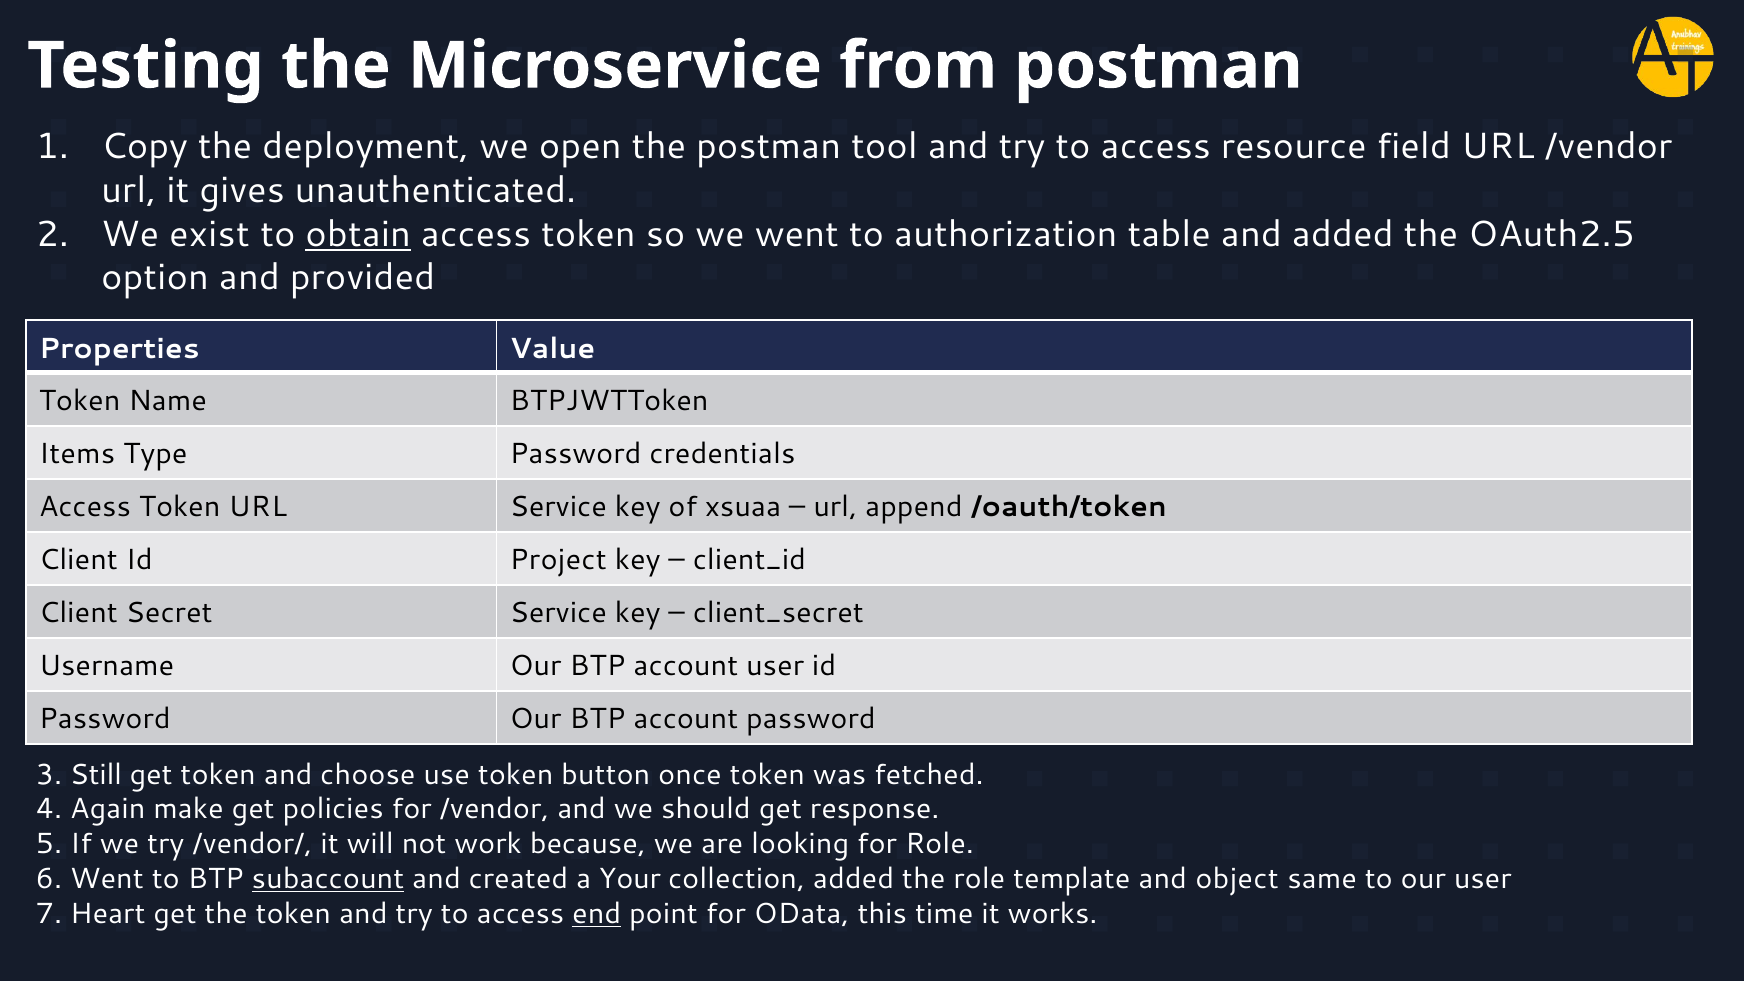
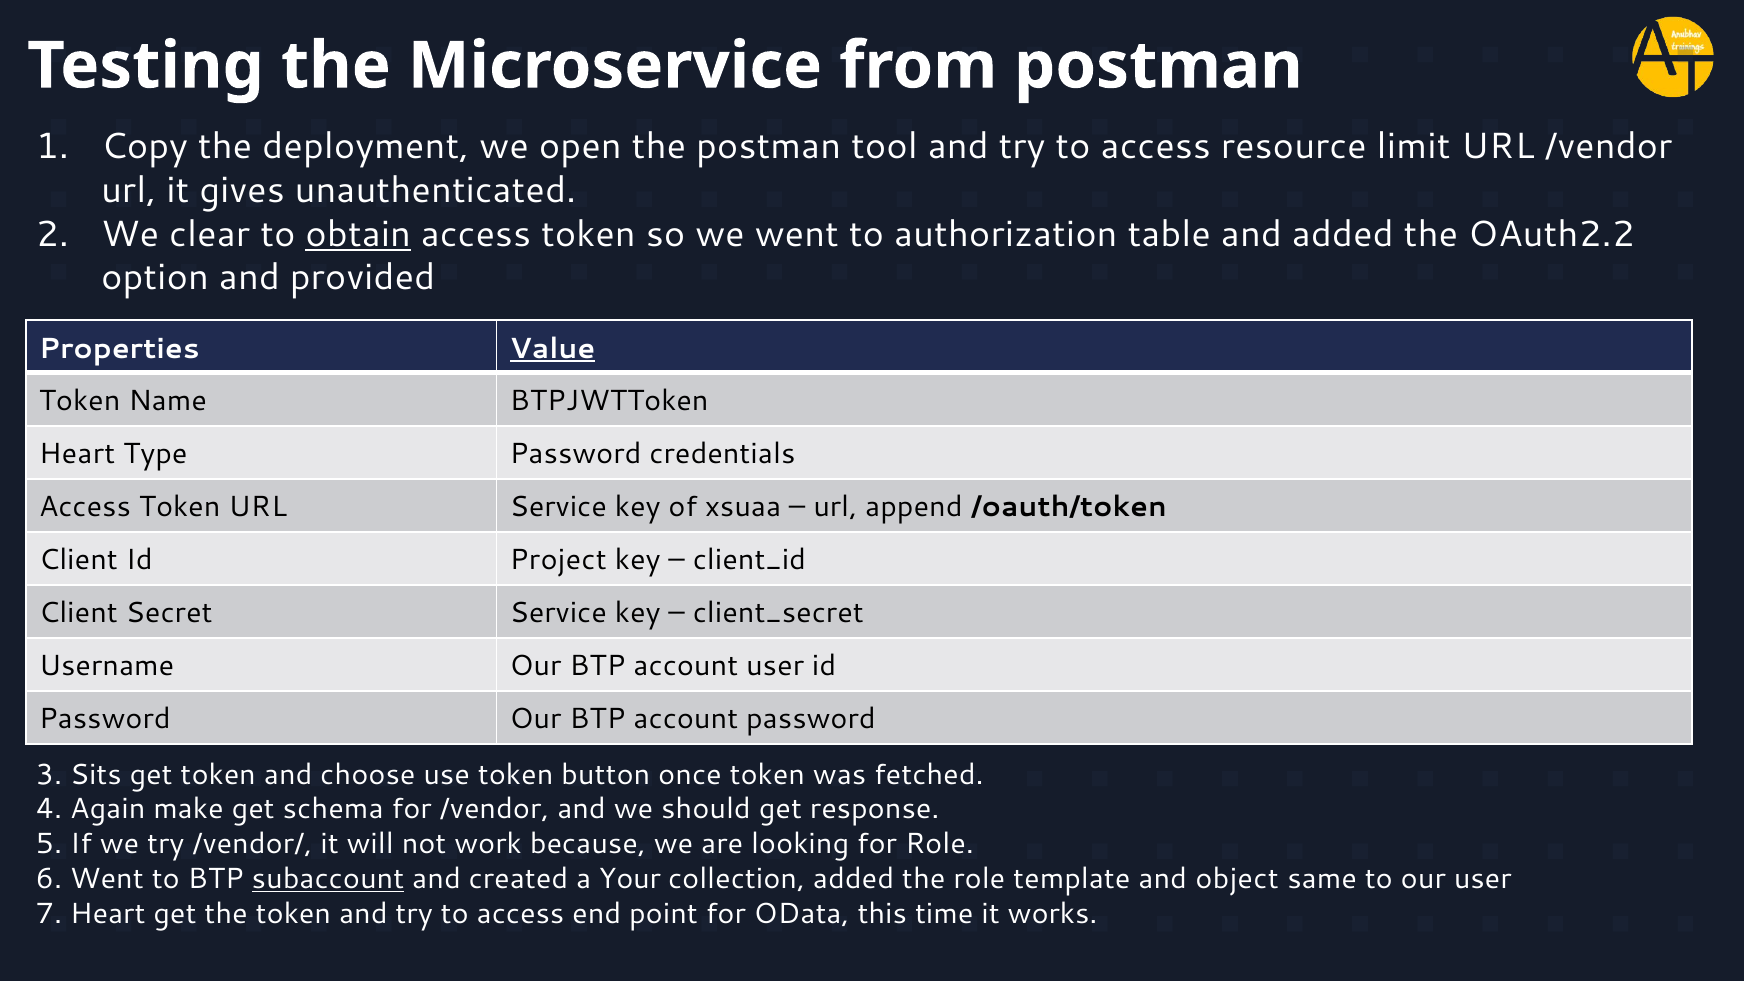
field: field -> limit (1414, 147)
exist: exist -> clear (210, 234)
OAuth2.5: OAuth2.5 -> OAuth2.2 (1551, 234)
Value underline: none -> present (553, 349)
Items: Items -> Heart (77, 455)
Still: Still -> Sits (96, 775)
policies: policies -> schema (333, 810)
end underline: present -> none (597, 914)
